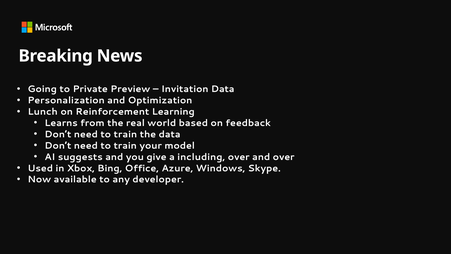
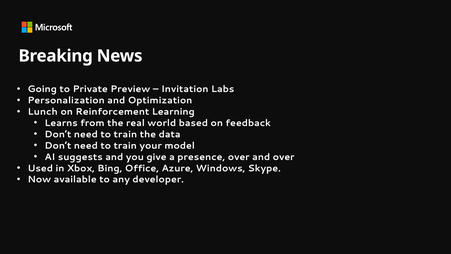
Invitation Data: Data -> Labs (223, 89)
including: including -> presence (201, 157)
